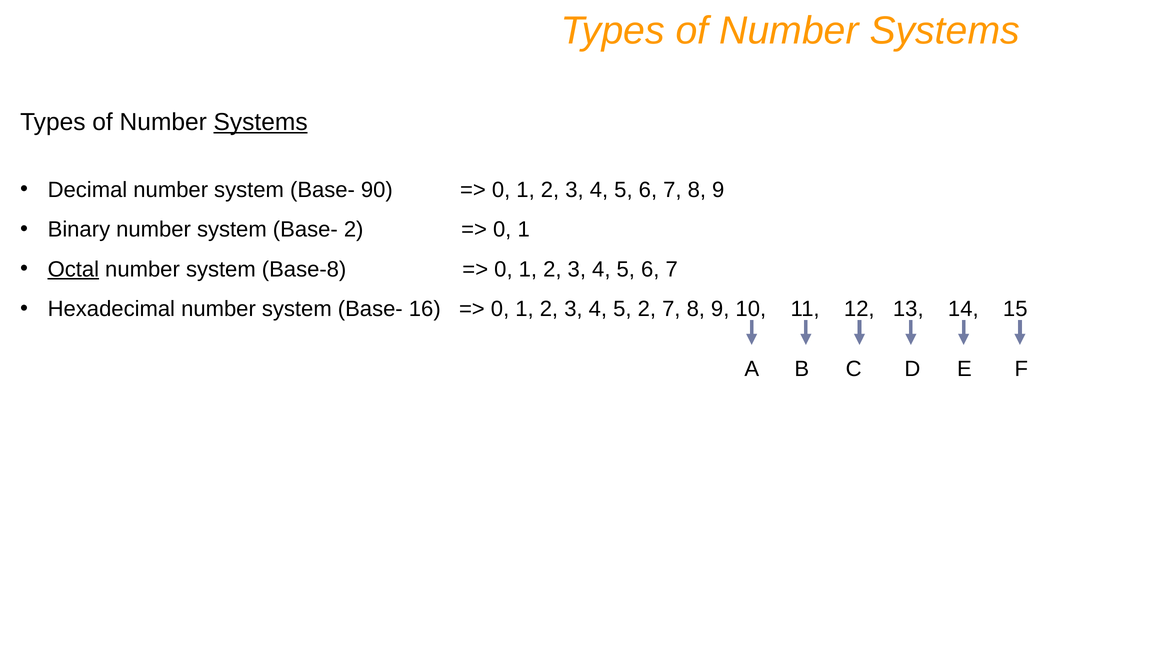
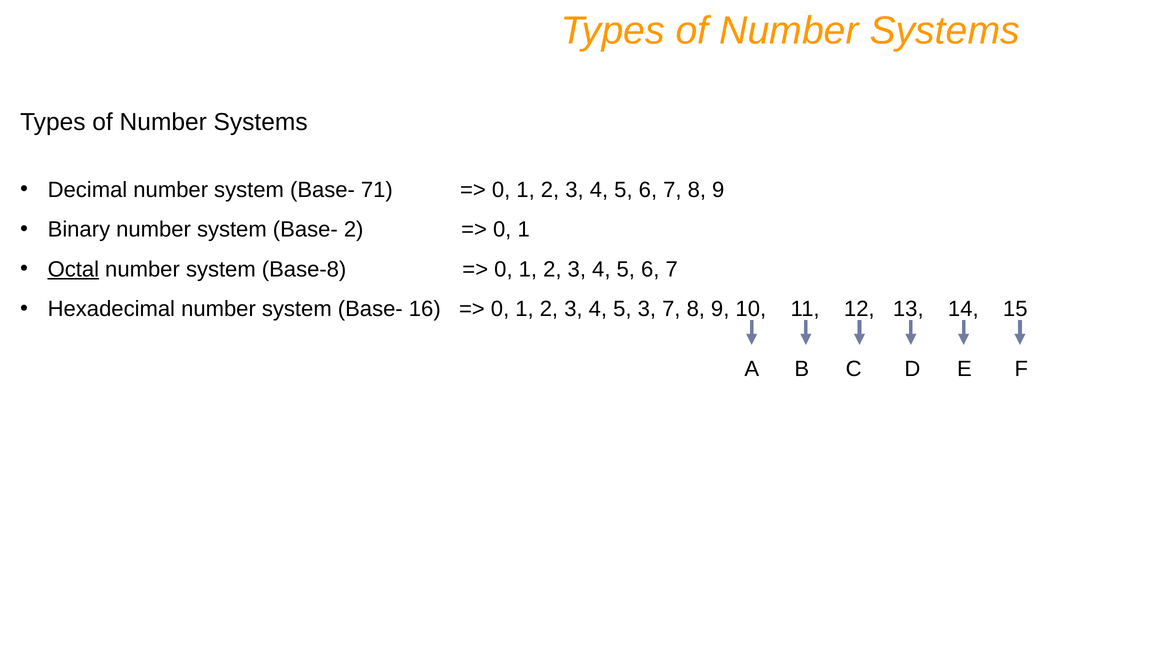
Systems underline: present -> none (261, 122)
90: 90 -> 71 (377, 190)
5 2: 2 -> 3 (647, 309)
